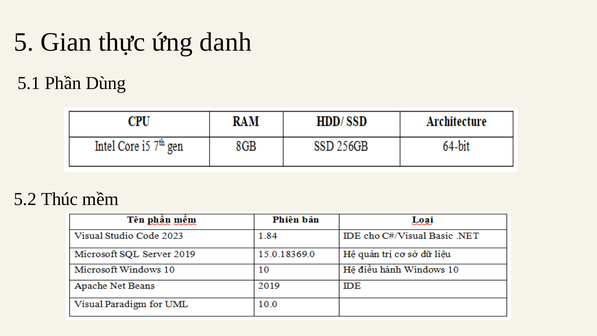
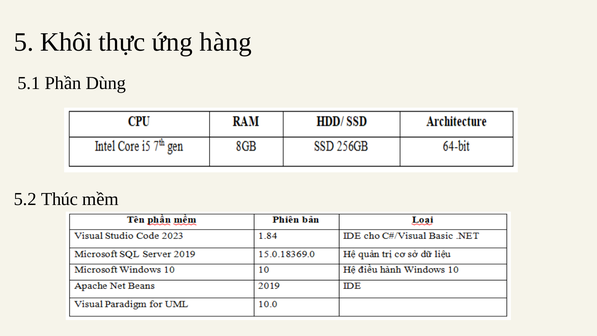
Gian: Gian -> Khôi (66, 42)
danh: danh -> hàng (226, 42)
